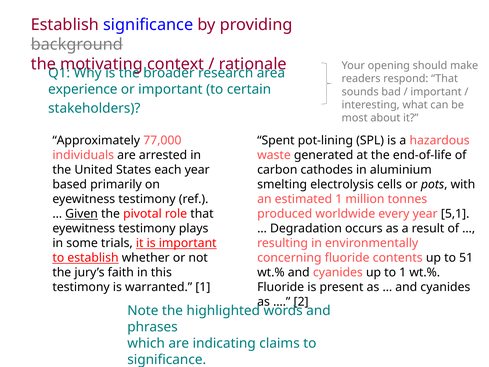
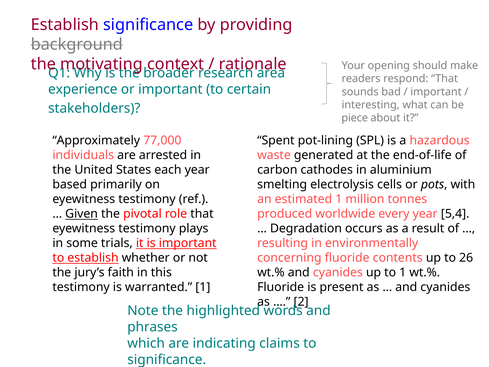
most: most -> piece (355, 118)
5,1: 5,1 -> 5,4 (455, 214)
51: 51 -> 26 (466, 258)
